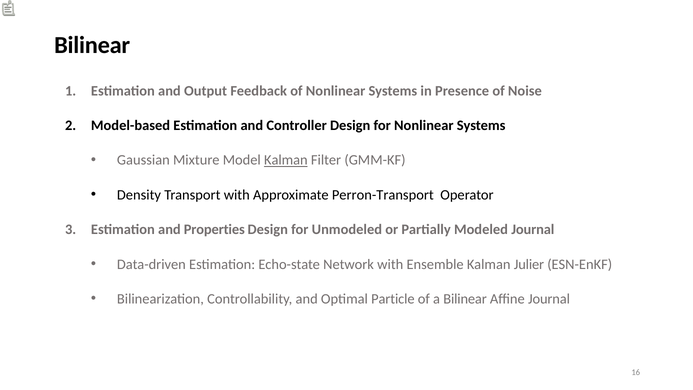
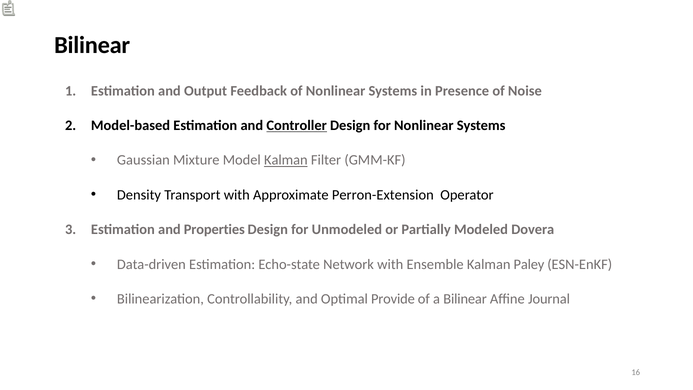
Controller underline: none -> present (297, 125)
Perron-Transport: Perron-Transport -> Perron-Extension (383, 195)
Modeled Journal: Journal -> Dovera (533, 229)
Julier: Julier -> Paley (529, 264)
Particle: Particle -> Provide (393, 299)
